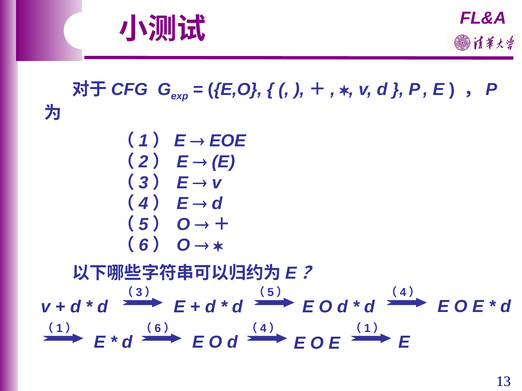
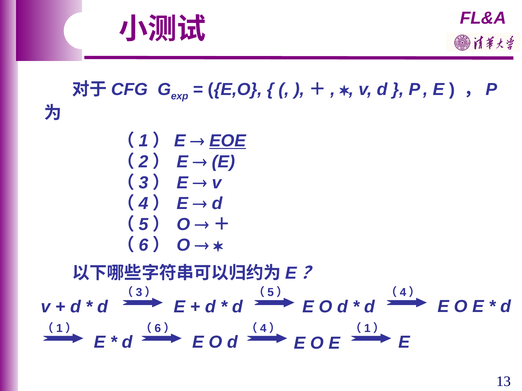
EOE underline: none -> present (228, 141)
